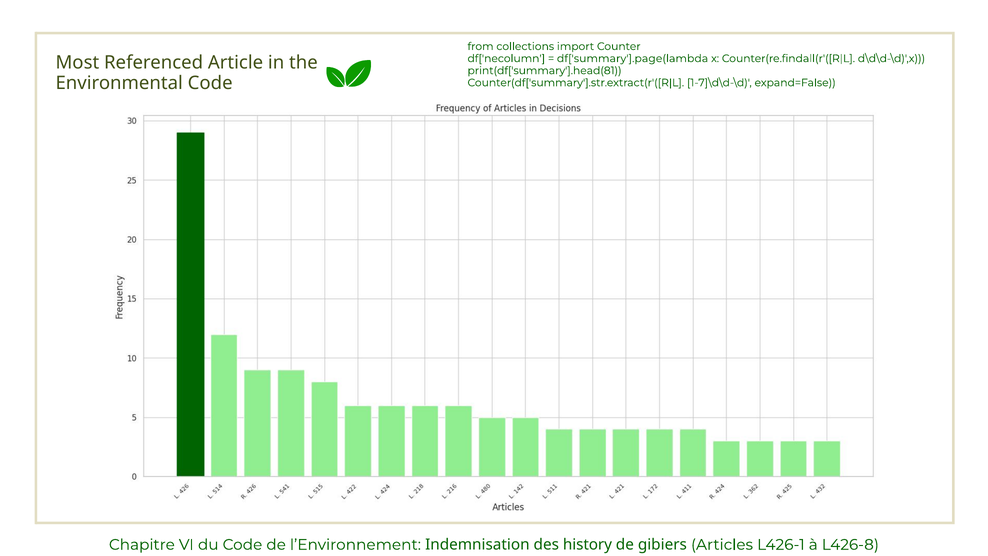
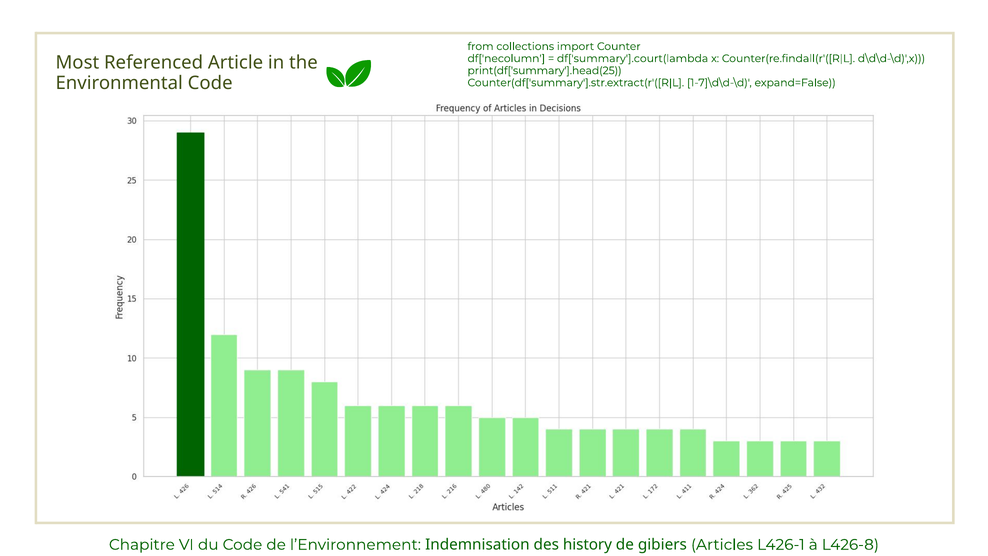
df['summary'].page(lambda: df['summary'].page(lambda -> df['summary'].court(lambda (633, 58)
print(df['summary'].head(81: print(df['summary'].head(81 -> print(df['summary'].head(25 (545, 71)
